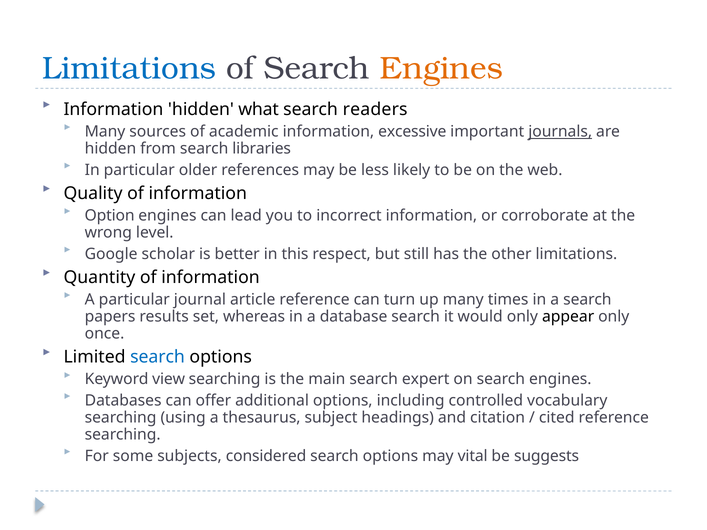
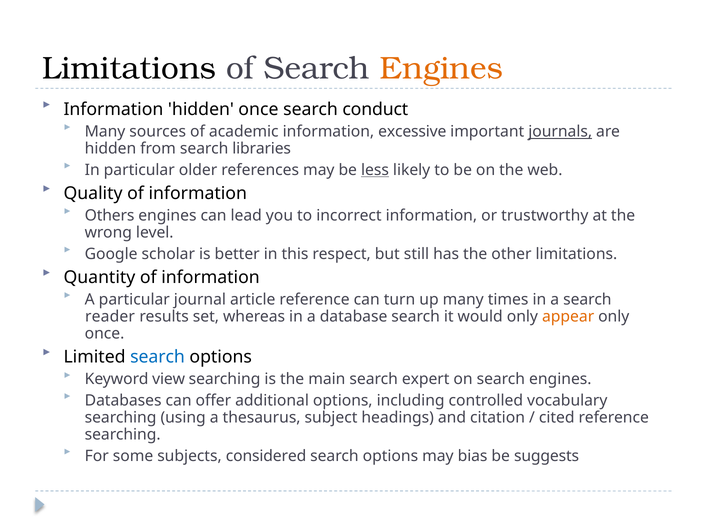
Limitations colour: blue -> black (129, 68)
hidden what: what -> once (258, 110)
readers: readers -> conduct (375, 110)
less underline: none -> present (375, 170)
Option: Option -> Others (110, 216)
corroborate: corroborate -> trustworthy (545, 216)
papers: papers -> reader (110, 317)
appear colour: black -> orange (568, 317)
vital: vital -> bias (473, 456)
